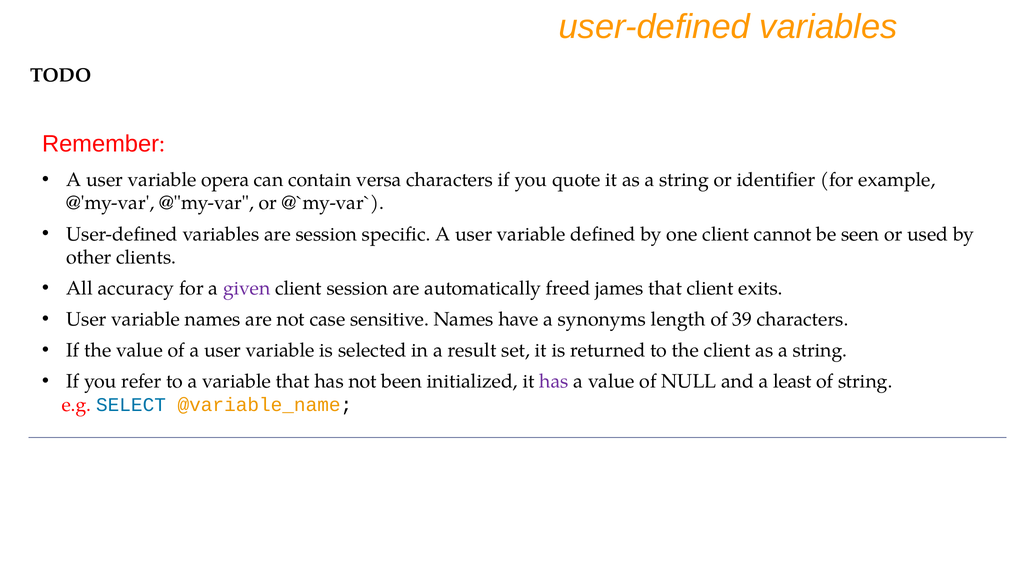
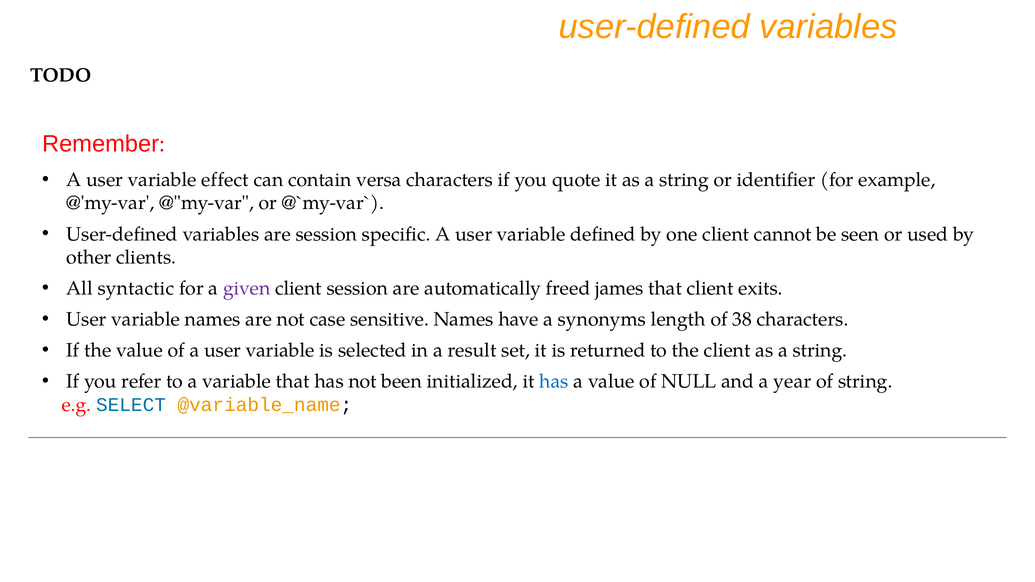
opera: opera -> effect (225, 180)
accuracy: accuracy -> syntactic (136, 289)
39: 39 -> 38 (742, 320)
has colour: purple -> blue (554, 382)
least: least -> year (792, 382)
